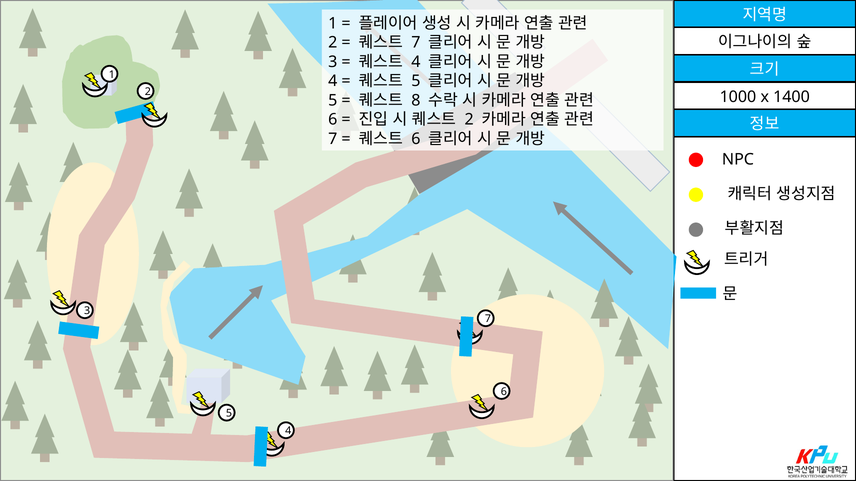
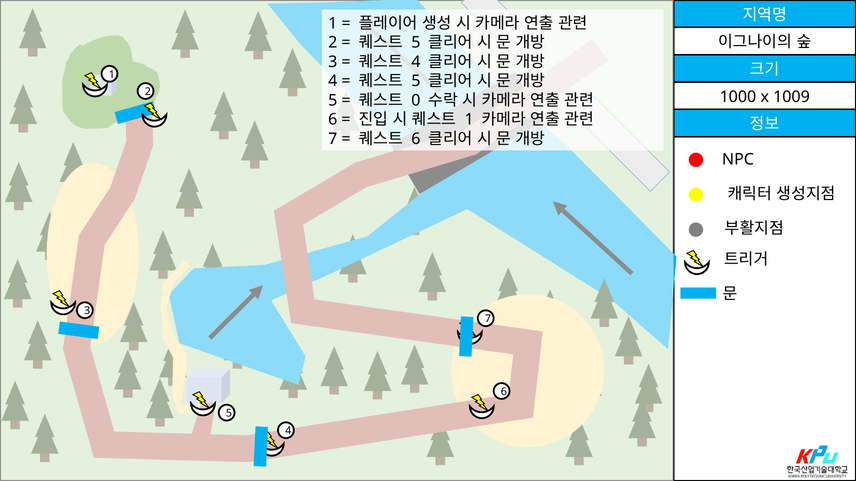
7: 7 -> 5 (416, 43)
1400: 1400 -> 1009 (791, 97)
8: 8 -> 0 (416, 100)
2: 2 -> 1 (469, 120)
